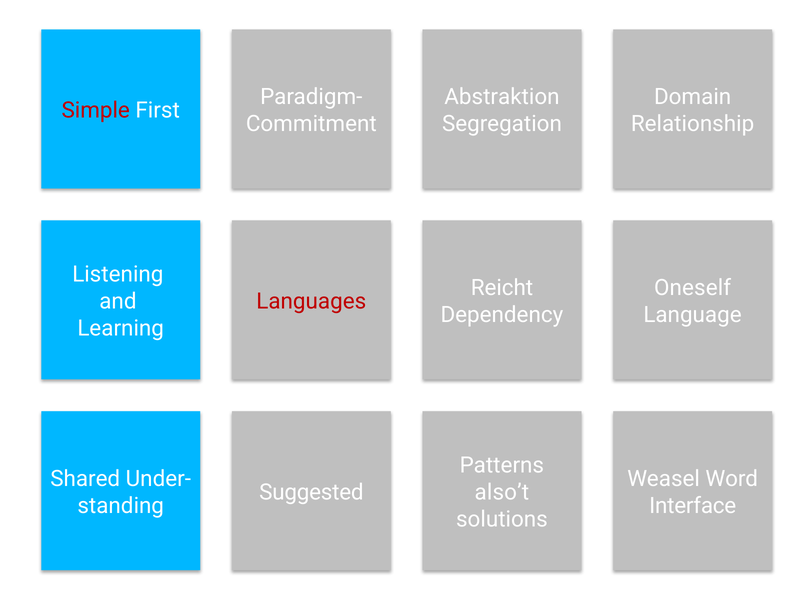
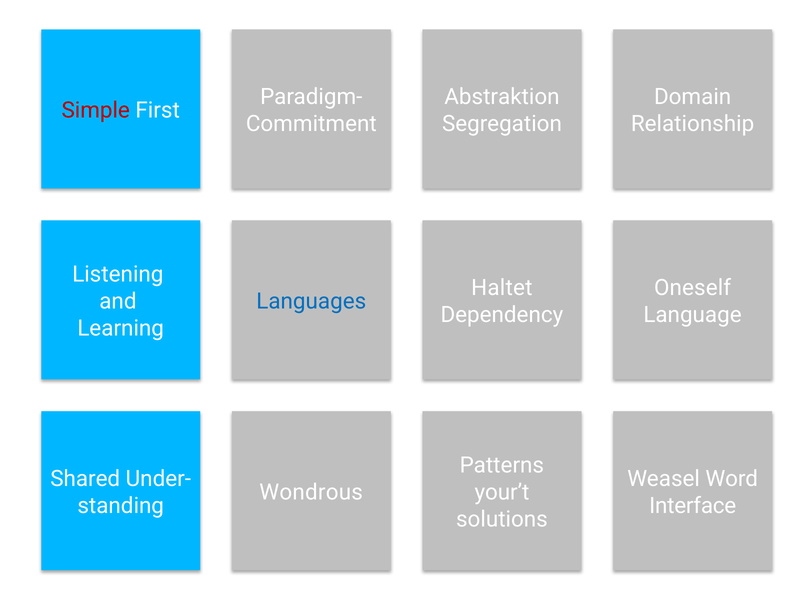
Reicht: Reicht -> Haltet (502, 288)
Languages colour: red -> blue (311, 301)
Suggested: Suggested -> Wondrous (311, 492)
also’t: also’t -> your’t (502, 492)
